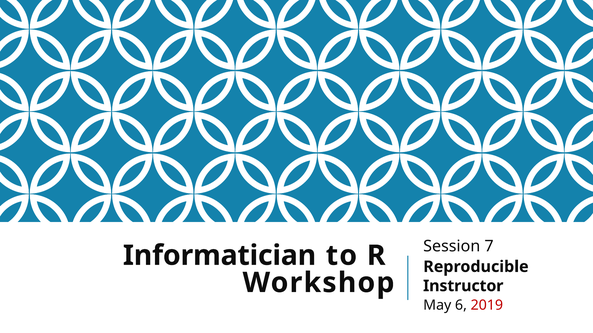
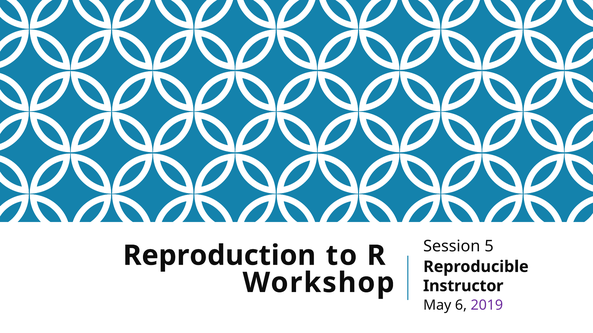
7: 7 -> 5 (489, 247)
Informatician: Informatician -> Reproduction (219, 256)
2019 colour: red -> purple (487, 306)
